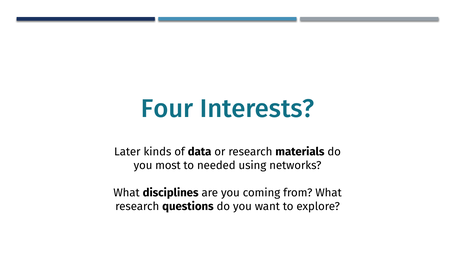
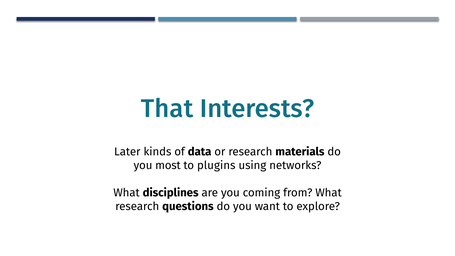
Four: Four -> That (167, 109)
needed: needed -> plugins (216, 165)
